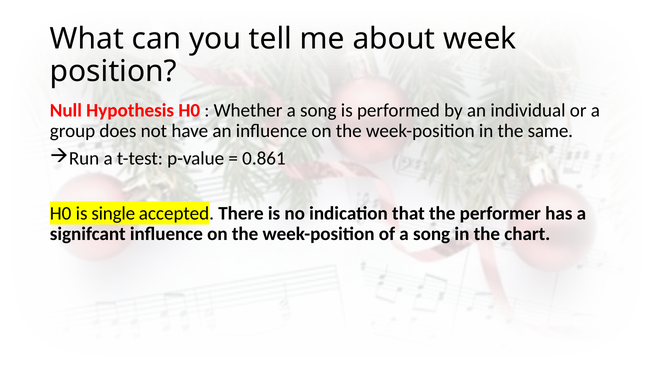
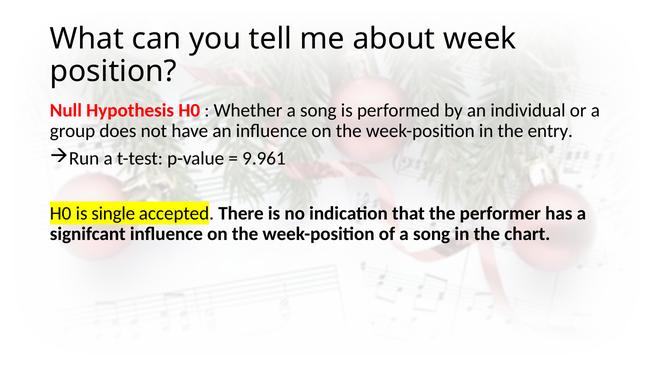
same: same -> entry (550, 131)
0.861: 0.861 -> 9.961 (264, 158)
